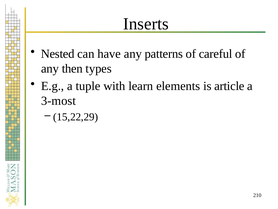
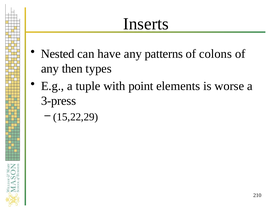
careful: careful -> colons (215, 54)
learn: learn -> point (141, 86)
article: article -> worse (229, 86)
3-most: 3-most -> 3-press (59, 101)
